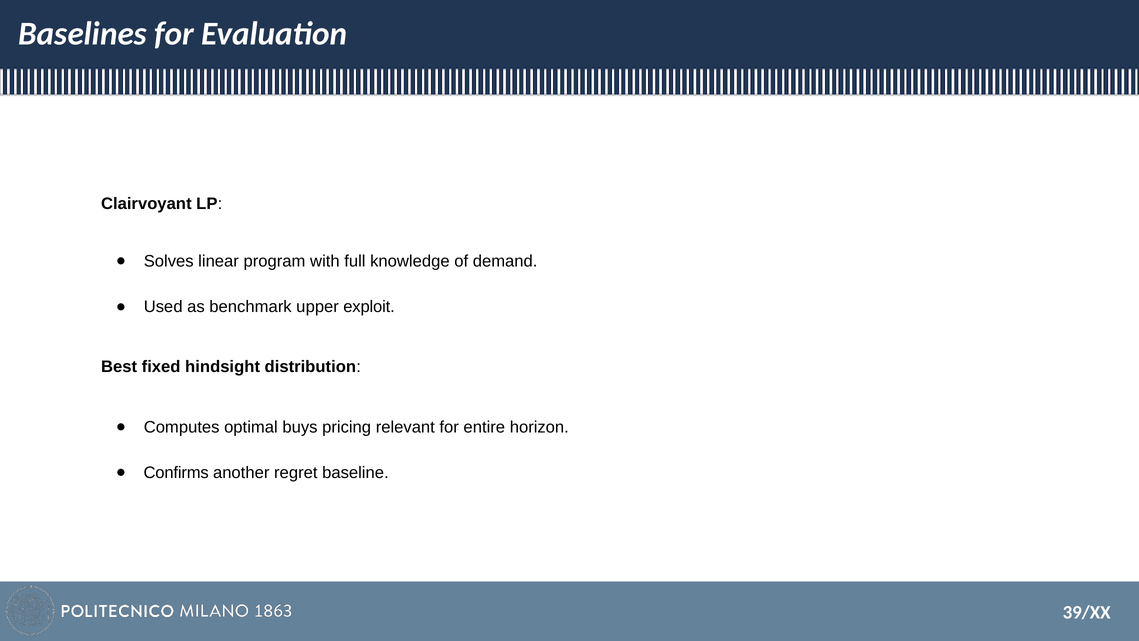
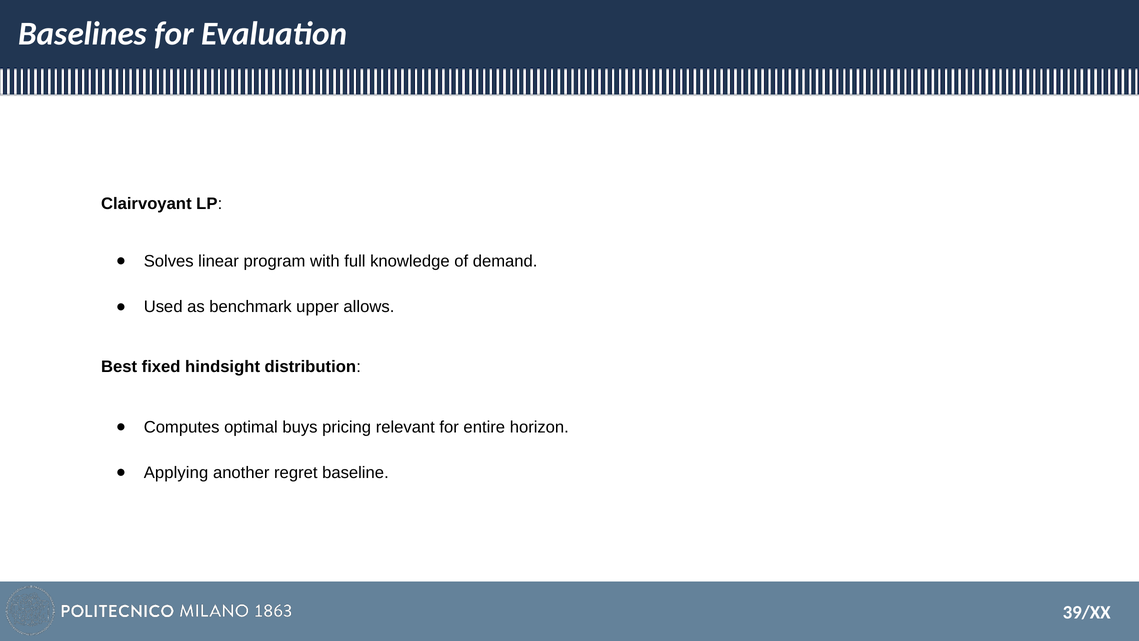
exploit: exploit -> allows (369, 307)
Confirms: Confirms -> Applying (176, 473)
